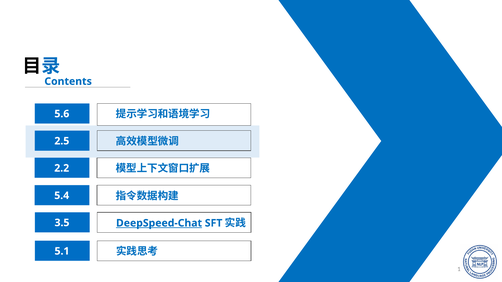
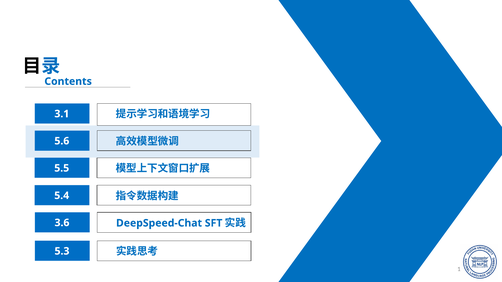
5.6: 5.6 -> 3.1 (62, 114)
2.5: 2.5 -> 5.6 (62, 141)
2.2: 2.2 -> 5.5 (62, 168)
3.5: 3.5 -> 3.6 (62, 223)
DeepSpeed-Chat underline: present -> none (159, 223)
5.1: 5.1 -> 5.3 (62, 251)
